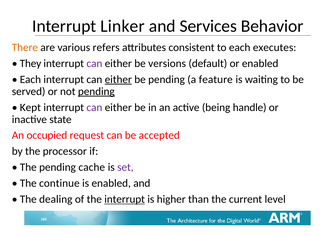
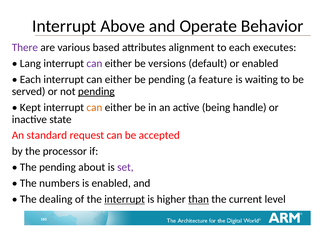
Linker: Linker -> Above (123, 26)
Services: Services -> Operate (208, 26)
There colour: orange -> purple (25, 48)
refers: refers -> based (106, 48)
consistent: consistent -> alignment (191, 48)
They: They -> Lang (30, 64)
either underline: present -> none (118, 80)
can colour: purple -> orange (94, 108)
occupied: occupied -> standard (47, 136)
cache: cache -> about (92, 168)
continue: continue -> numbers (59, 184)
than underline: none -> present (199, 200)
